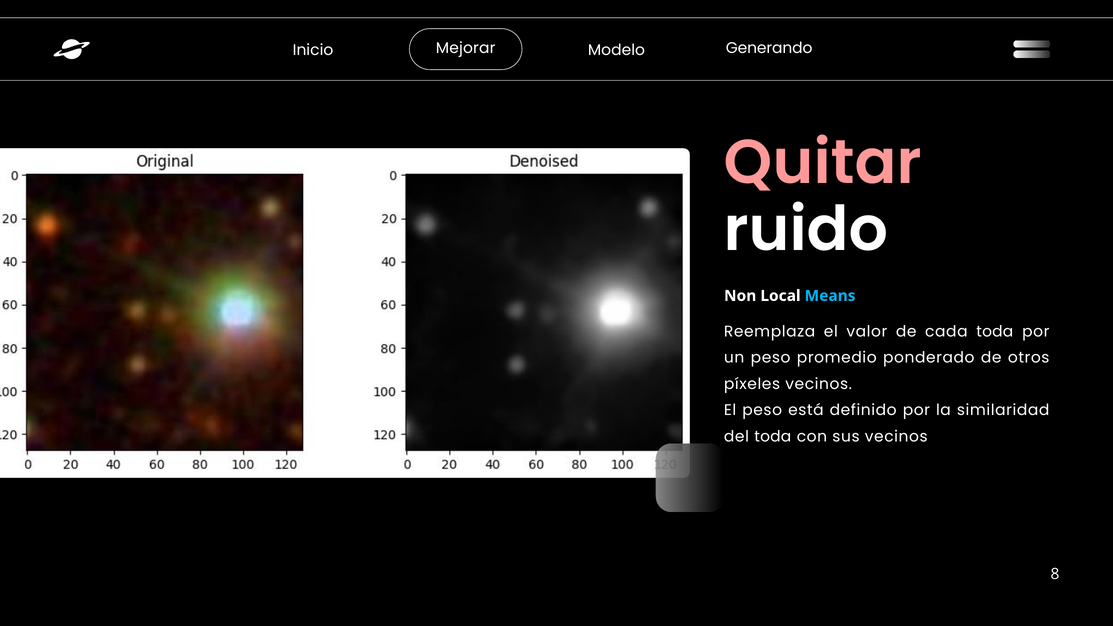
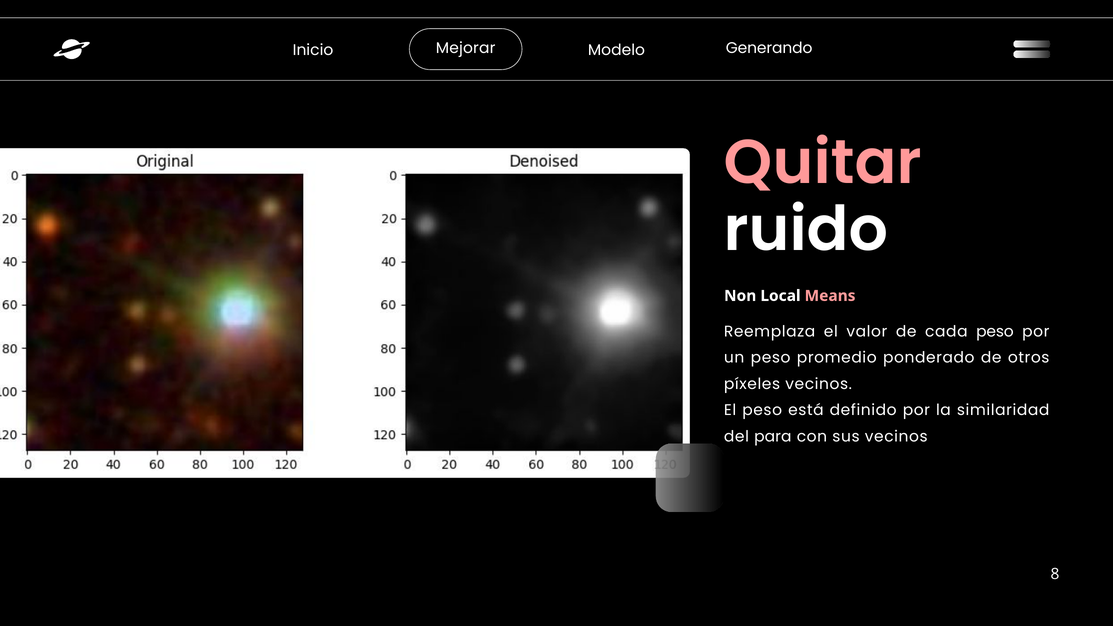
Means colour: light blue -> pink (830, 296)
cada toda: toda -> peso (995, 332)
del toda: toda -> para (773, 437)
